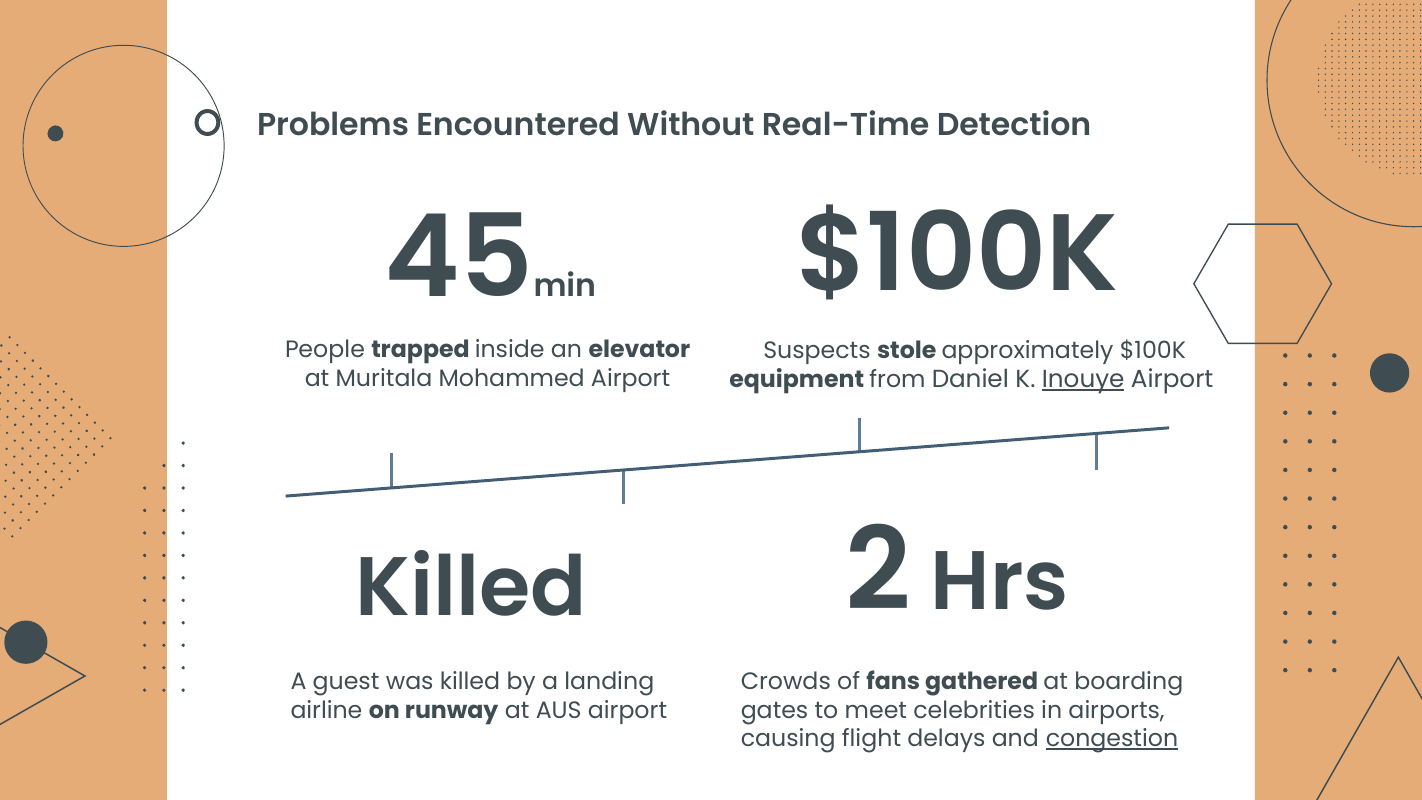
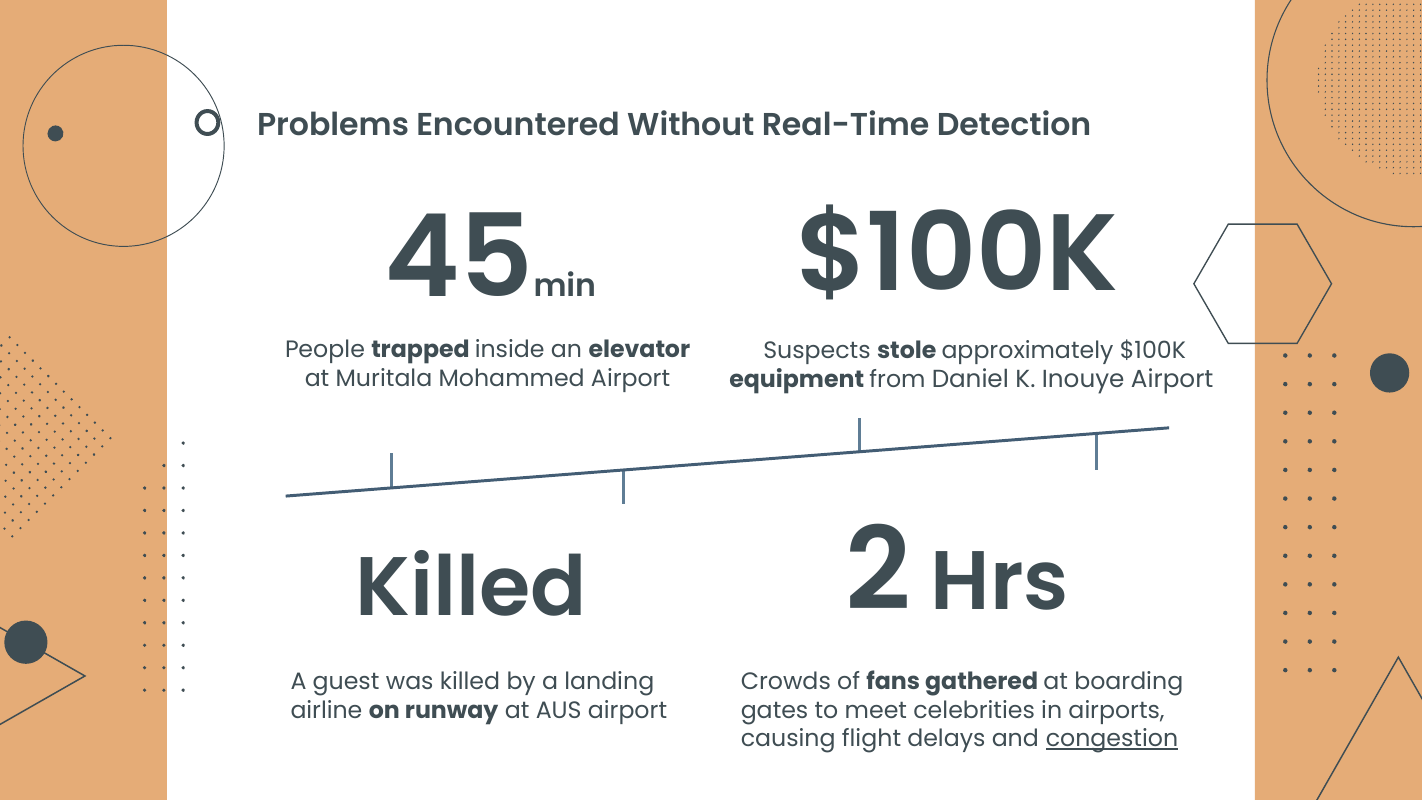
Inouye underline: present -> none (1083, 379)
